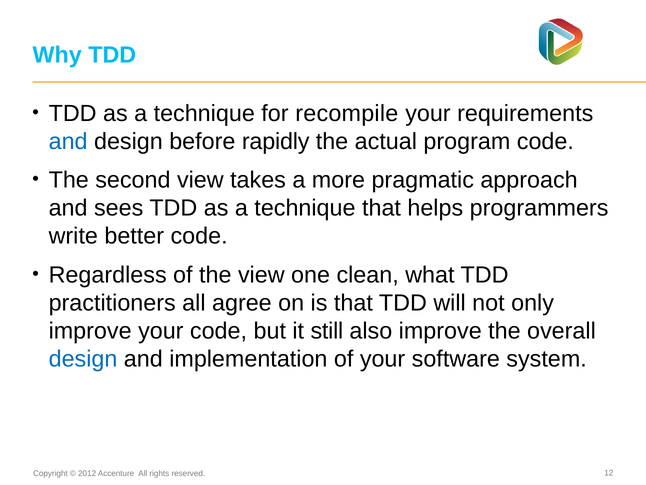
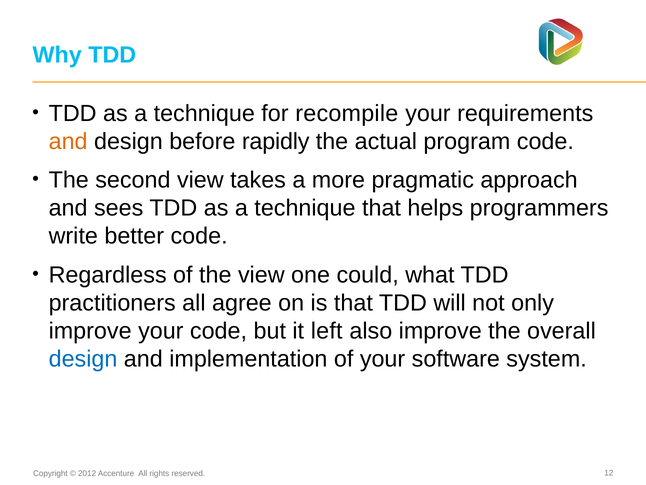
and colour: blue -> orange (68, 141)
clean: clean -> could (368, 275)
still: still -> left (327, 331)
